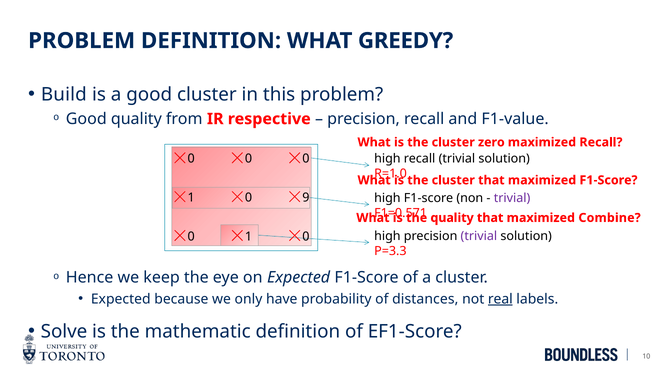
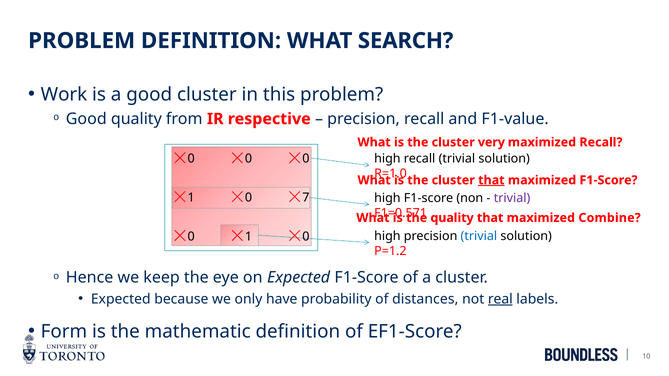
GREEDY: GREEDY -> SEARCH (406, 41)
Build: Build -> Work (64, 95)
zero: zero -> very (491, 142)
that underline: none -> present (491, 180)
9: 9 -> 7 (306, 198)
trivial colour: purple -> blue (479, 236)
P=3.3: P=3.3 -> P=1.2 (390, 251)
Solve: Solve -> Form (64, 332)
